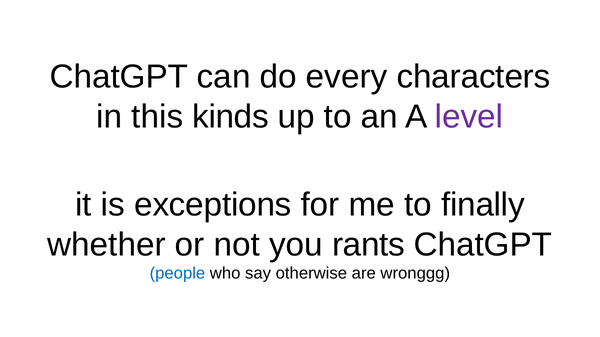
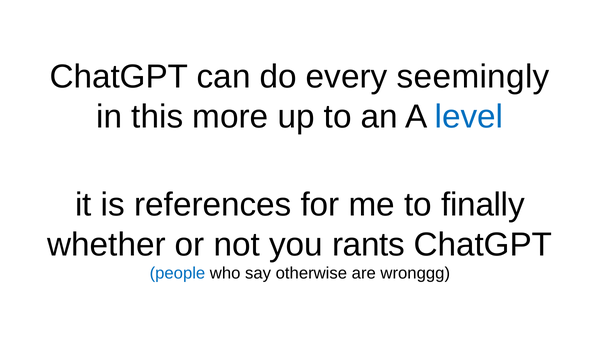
characters: characters -> seemingly (473, 77)
kinds: kinds -> more (230, 117)
level colour: purple -> blue (469, 117)
exceptions: exceptions -> references (213, 205)
